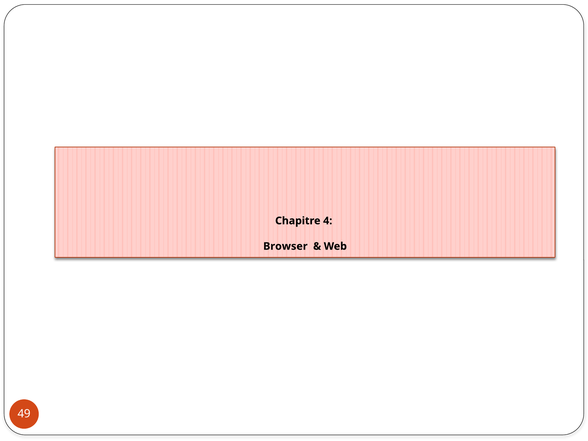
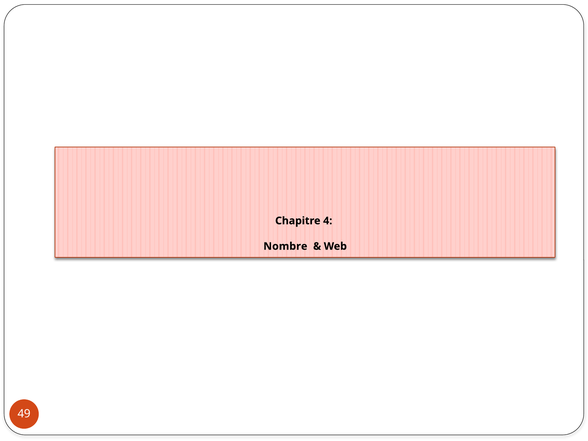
Browser: Browser -> Nombre (285, 246)
